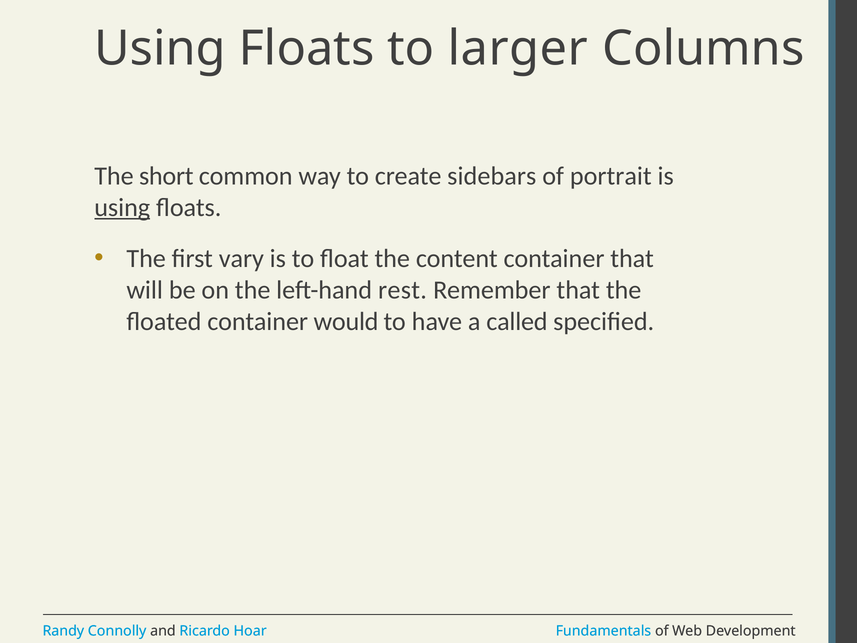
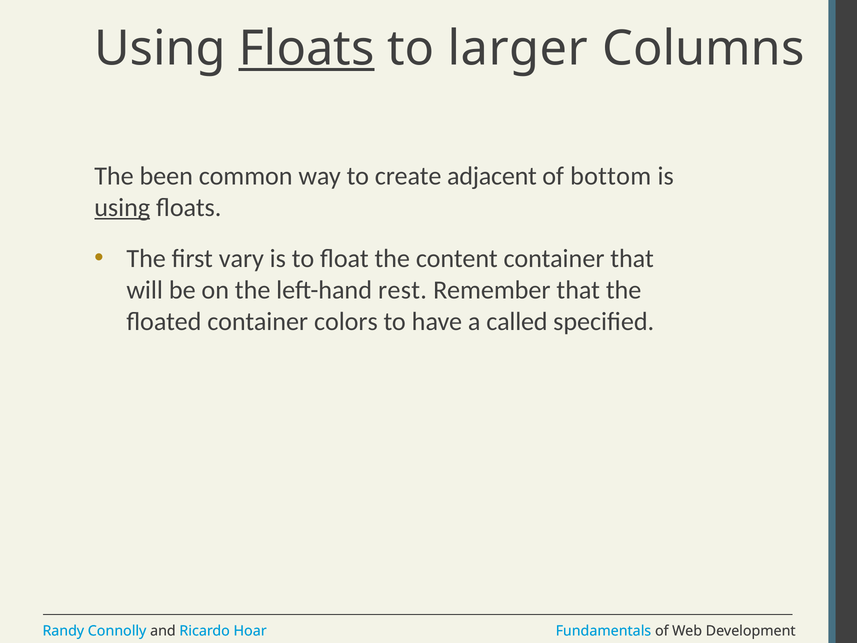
Floats underline: none -> present (307, 48)
short: short -> been (166, 176)
sidebars: sidebars -> adjacent (492, 176)
portrait: portrait -> bottom (611, 176)
would: would -> colors (346, 321)
